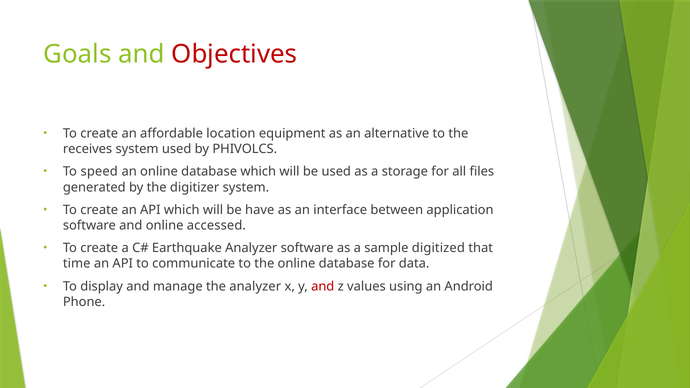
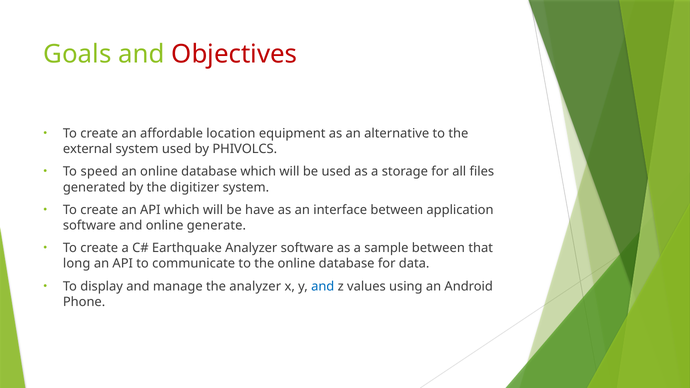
receives: receives -> external (88, 149)
accessed: accessed -> generate (216, 226)
sample digitized: digitized -> between (438, 248)
time: time -> long (77, 264)
and colour: red -> blue (323, 287)
